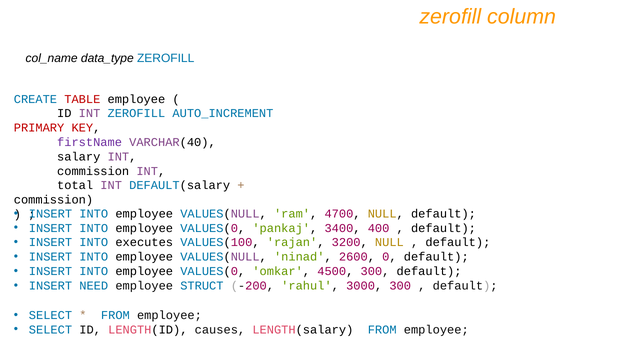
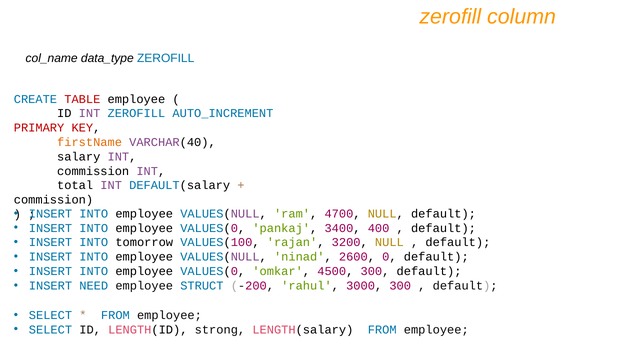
firstName colour: purple -> orange (90, 142)
executes: executes -> tomorrow (144, 243)
causes: causes -> strong (220, 330)
